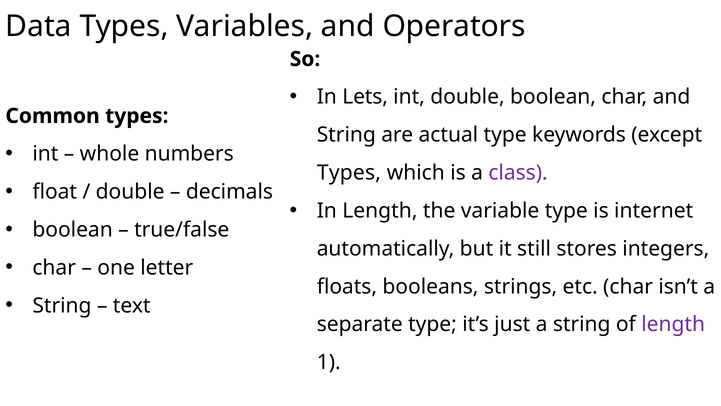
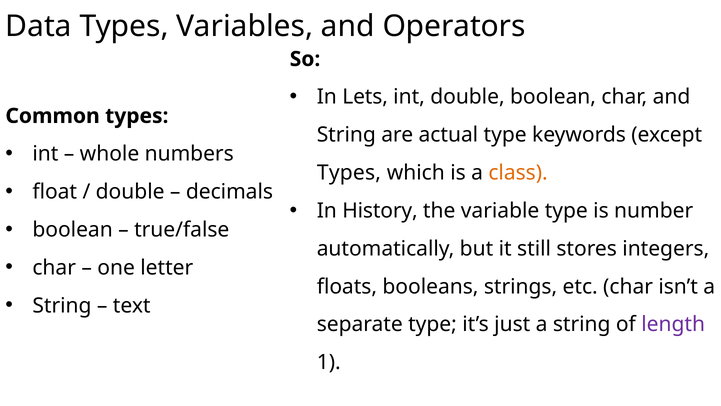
class colour: purple -> orange (518, 173)
In Length: Length -> History (380, 211)
internet: internet -> number (654, 211)
